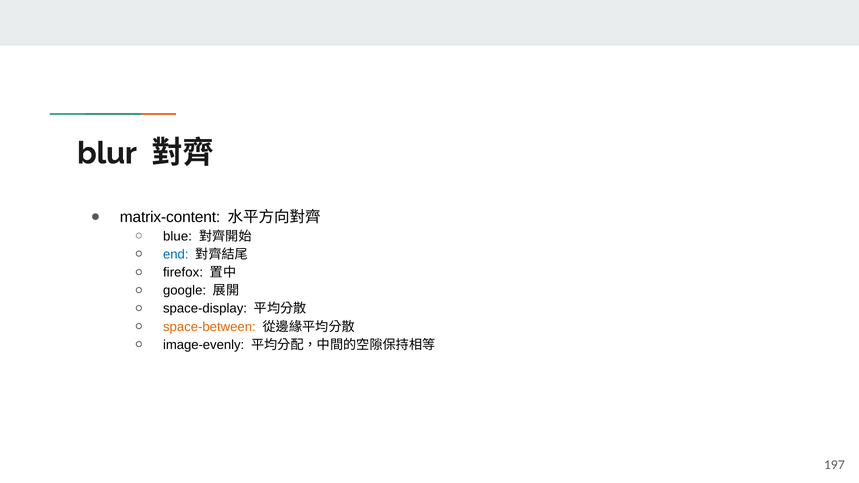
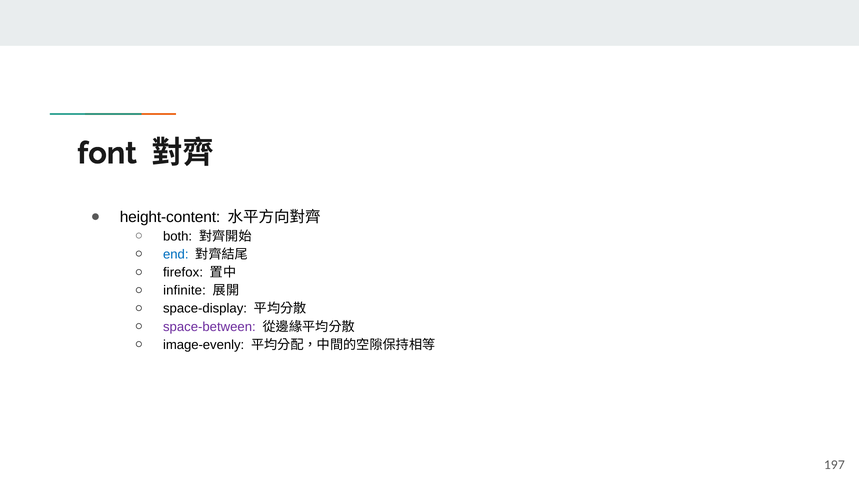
blur: blur -> font (107, 153)
matrix-content: matrix-content -> height-content (170, 217)
blue: blue -> both (178, 236)
google: google -> infinite (184, 291)
space-between colour: orange -> purple (209, 327)
